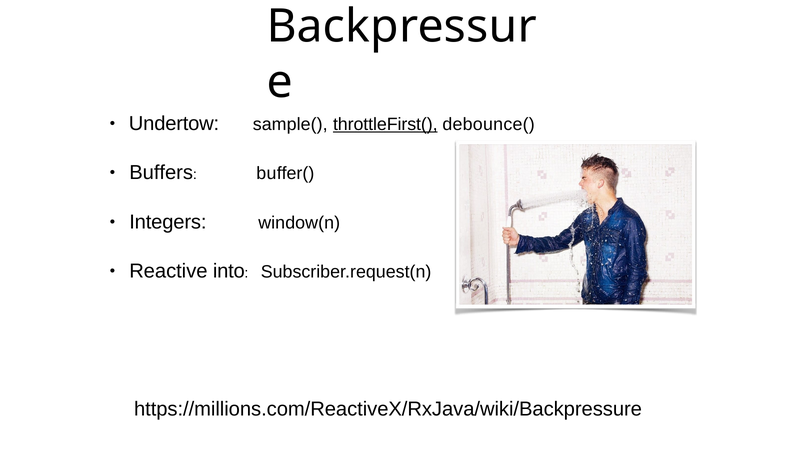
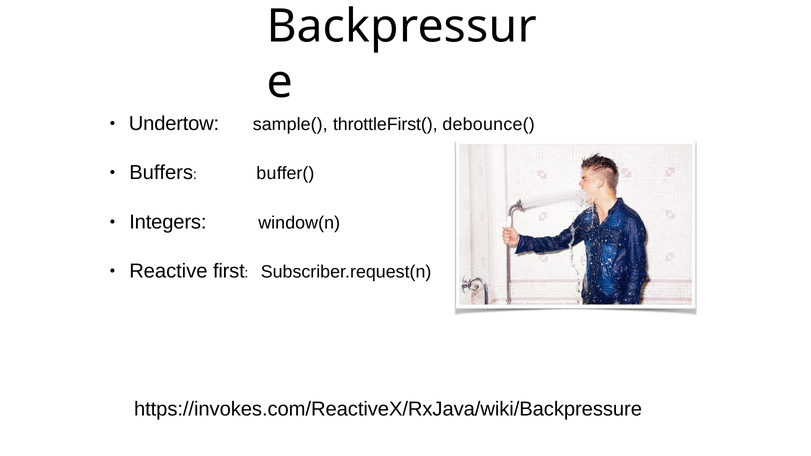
throttleFirst( underline: present -> none (385, 124)
into: into -> first (229, 271)
https://millions.com/ReactiveX/RxJava/wiki/Backpressure: https://millions.com/ReactiveX/RxJava/wiki/Backpressure -> https://invokes.com/ReactiveX/RxJava/wiki/Backpressure (388, 409)
